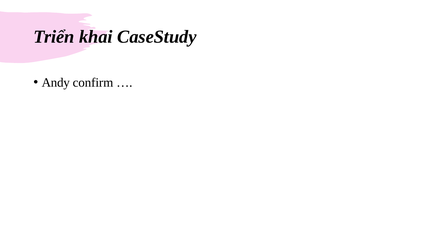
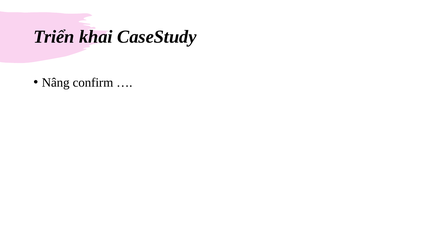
Andy: Andy -> Nâng (56, 83)
